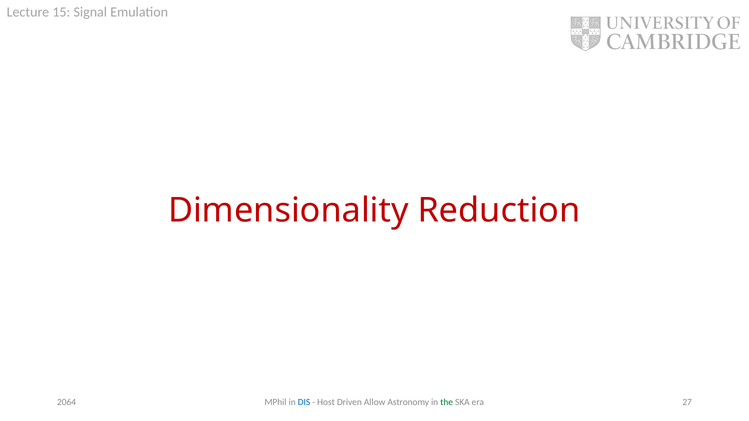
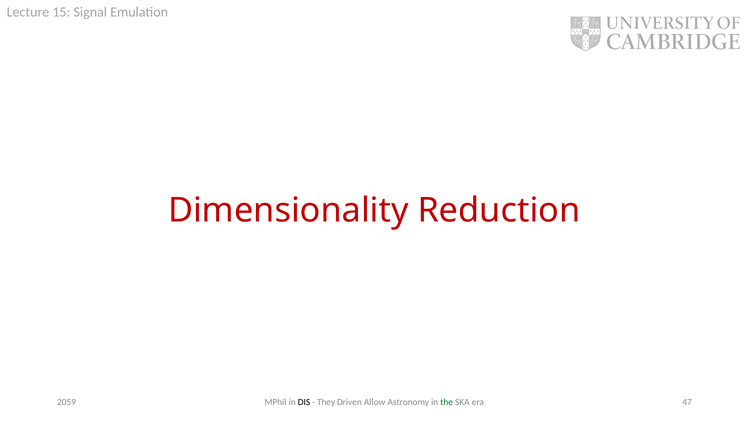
DIS colour: blue -> black (304, 402)
Host: Host -> They (326, 402)
27: 27 -> 47 (687, 402)
2064: 2064 -> 2059 (67, 402)
